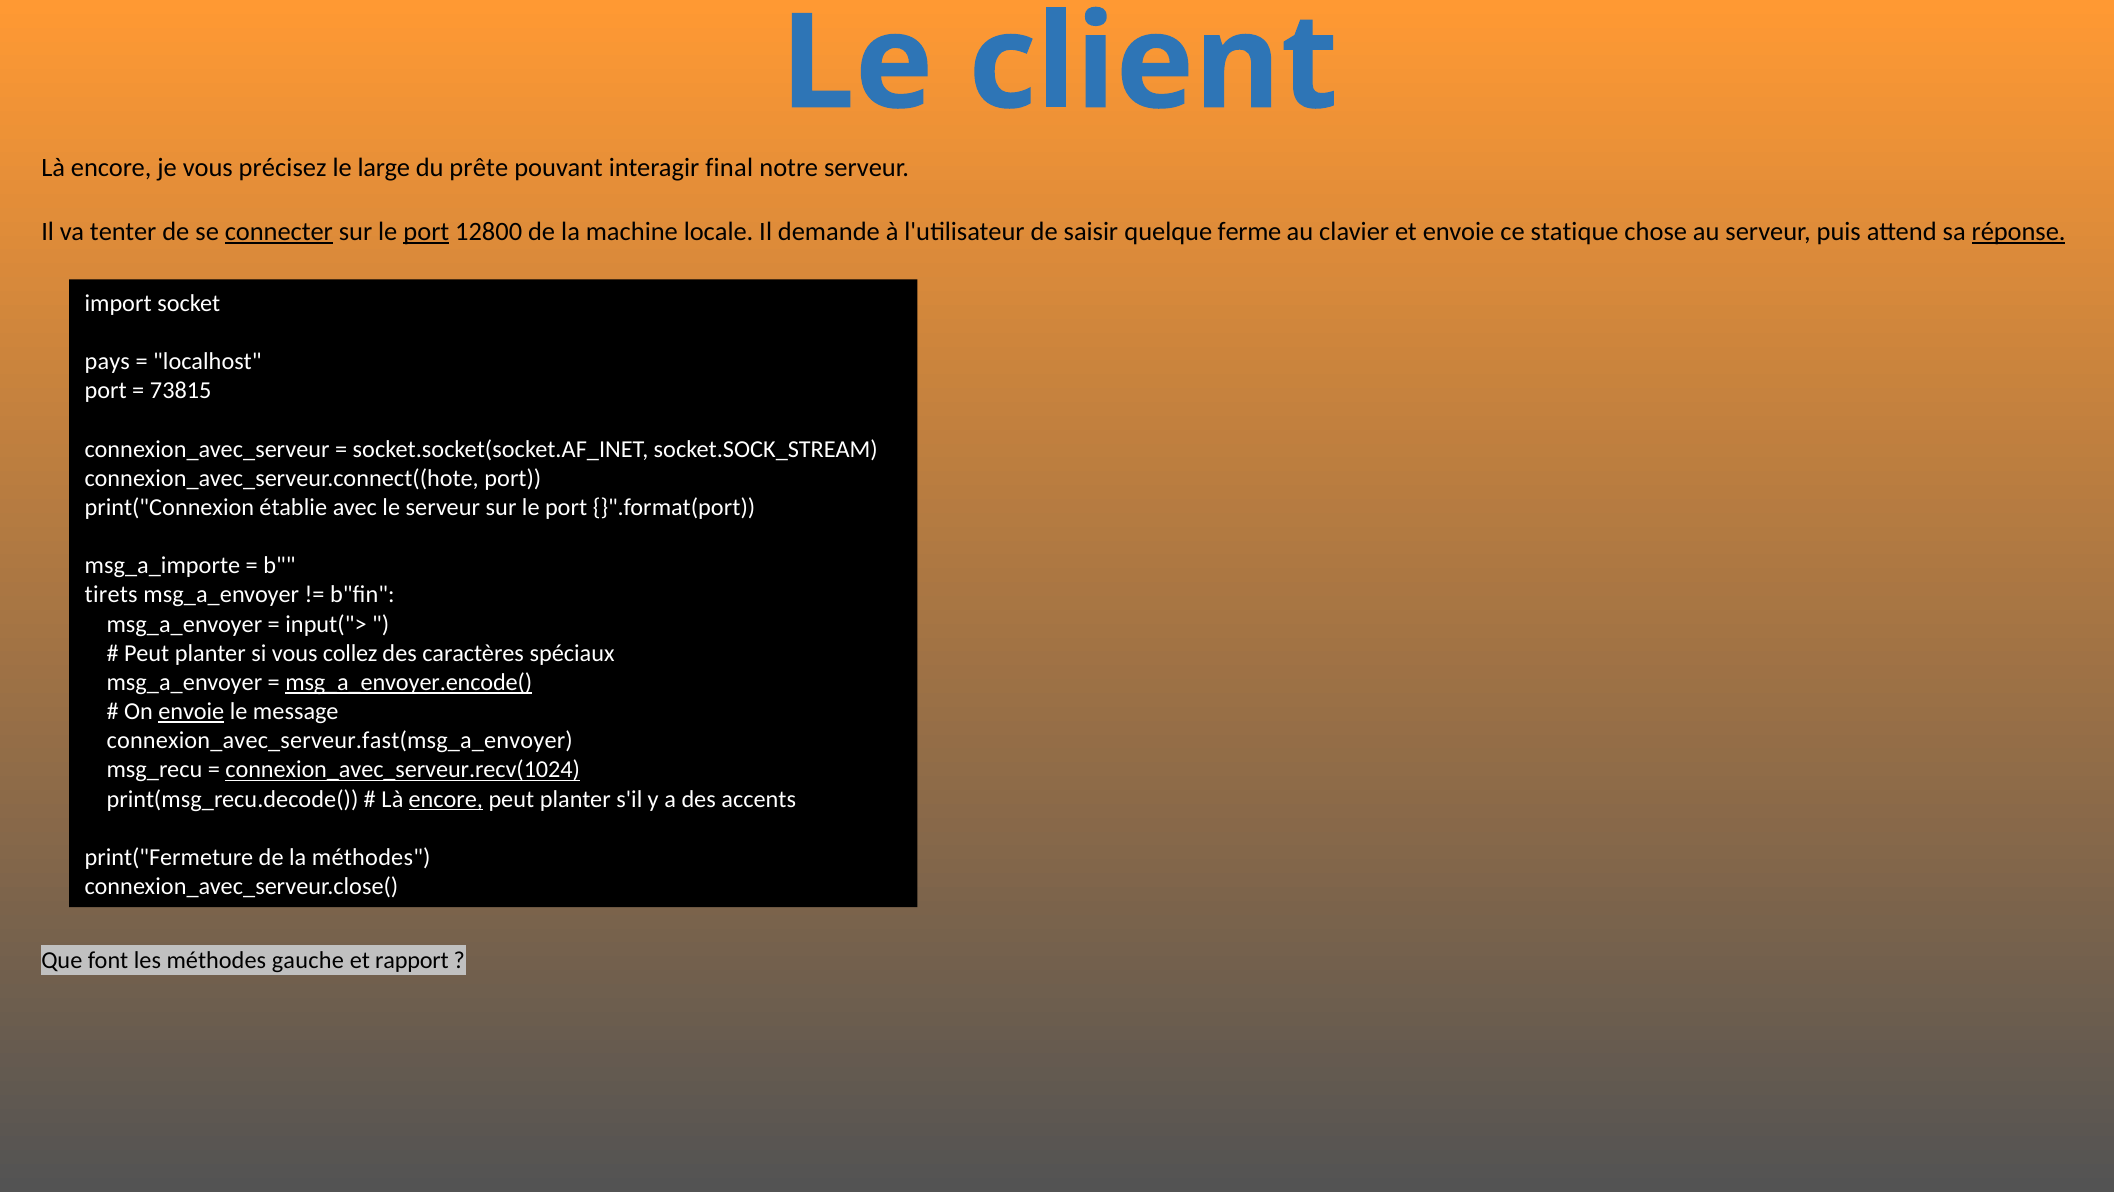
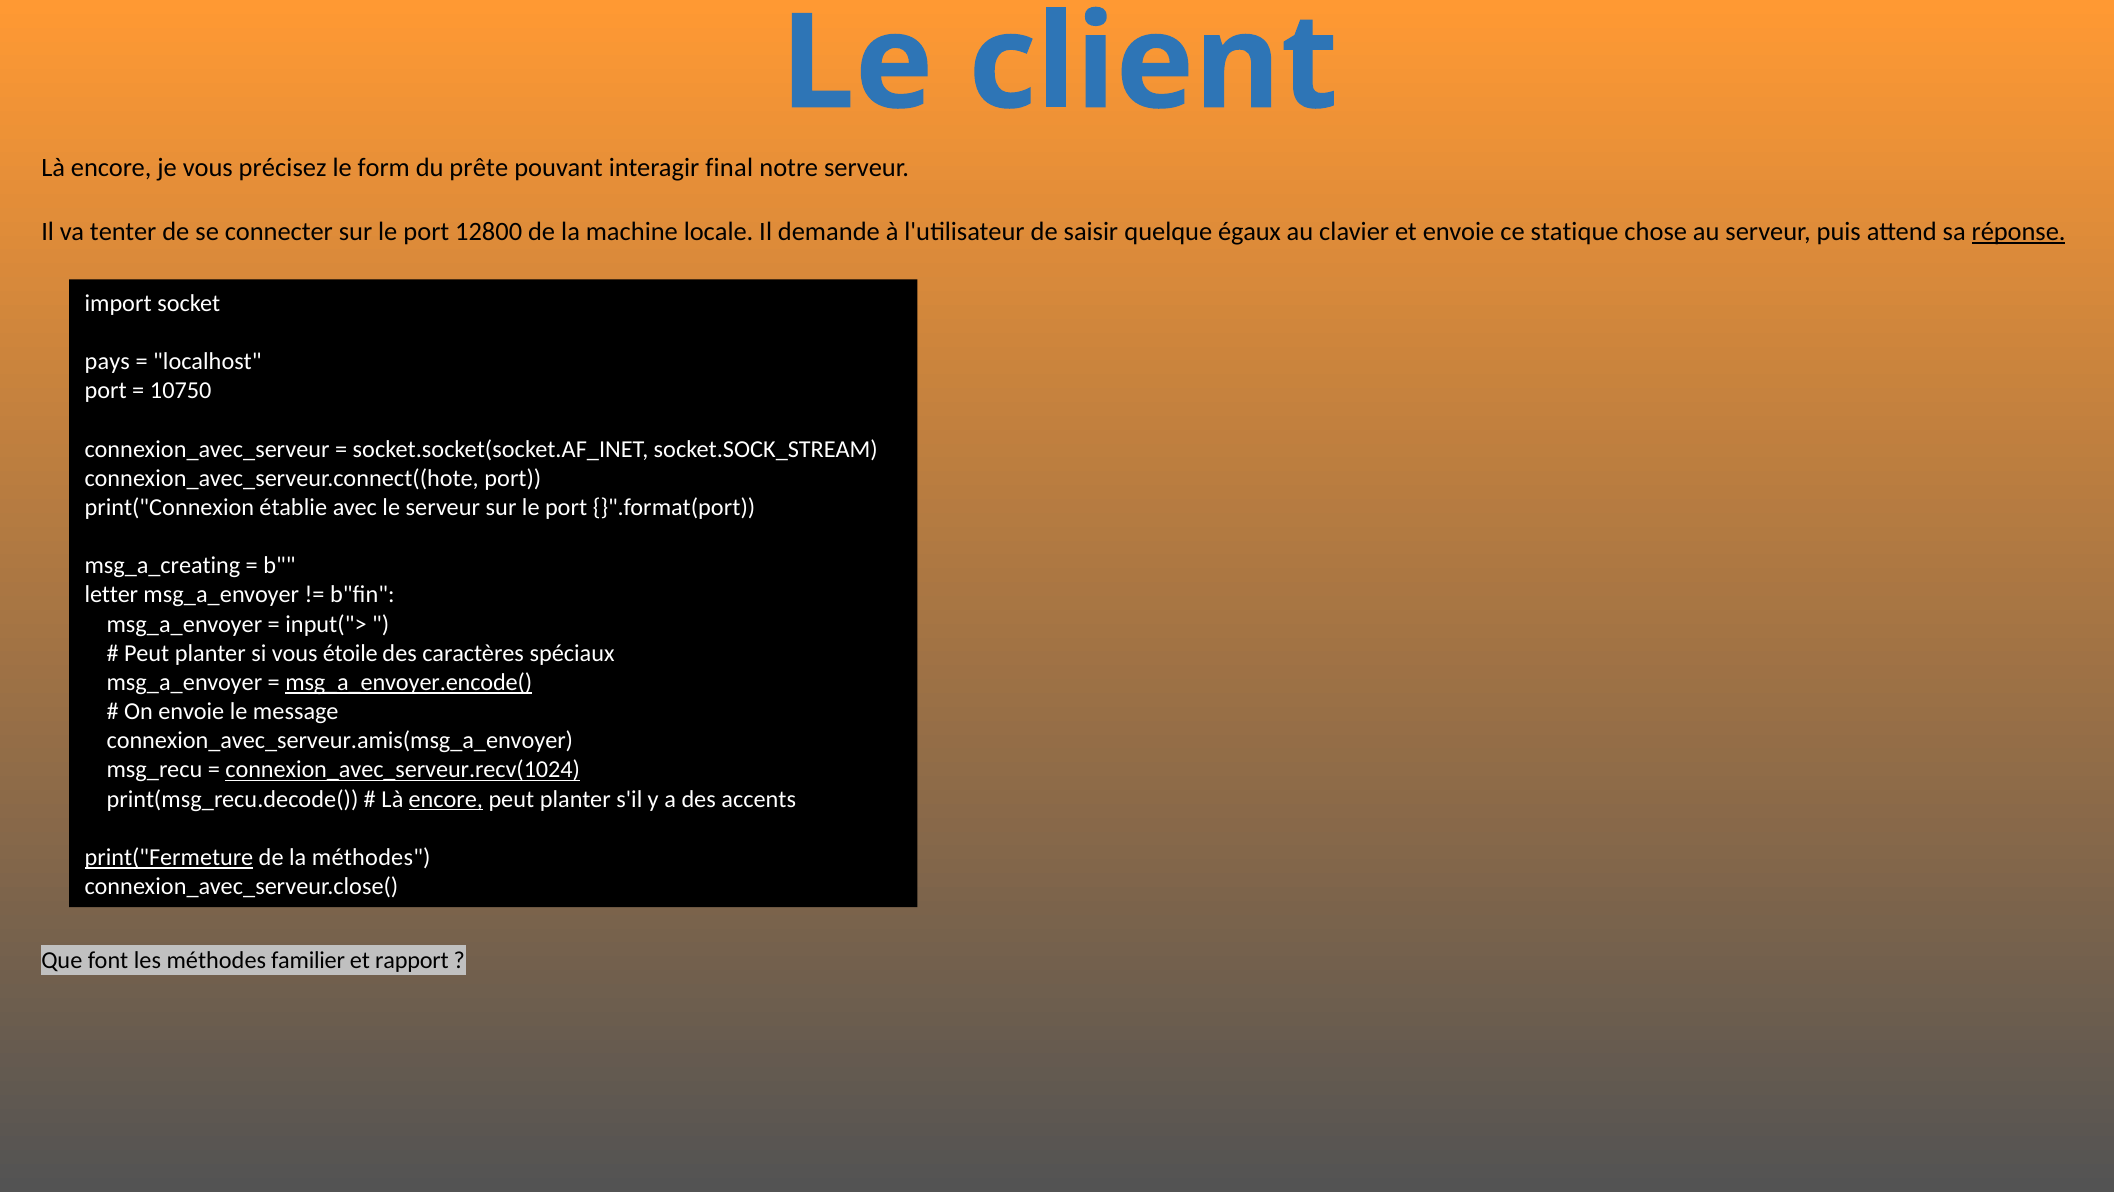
large: large -> form (384, 168)
connecter underline: present -> none (279, 232)
port underline: present -> none (426, 232)
ferme: ferme -> égaux (1250, 232)
73815: 73815 -> 10750 (181, 391)
msg_a_importe: msg_a_importe -> msg_a_creating (162, 566)
tirets: tirets -> letter (111, 595)
collez: collez -> étoile (350, 653)
envoie underline: present -> none (191, 712)
connexion_avec_serveur.fast(msg_a_envoyer: connexion_avec_serveur.fast(msg_a_envoyer -> connexion_avec_serveur.amis(msg_a_envoyer (340, 741)
print("Fermeture underline: none -> present (169, 857)
gauche: gauche -> familier (308, 960)
